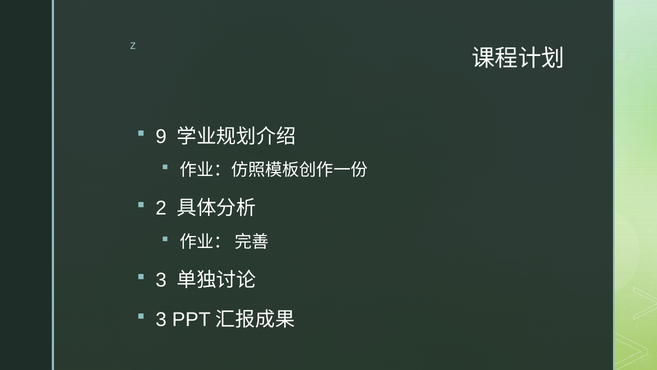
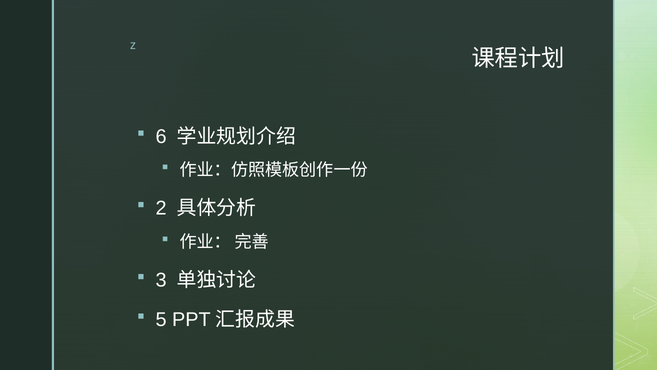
9: 9 -> 6 (161, 136)
3: 3 -> 5 (161, 319)
